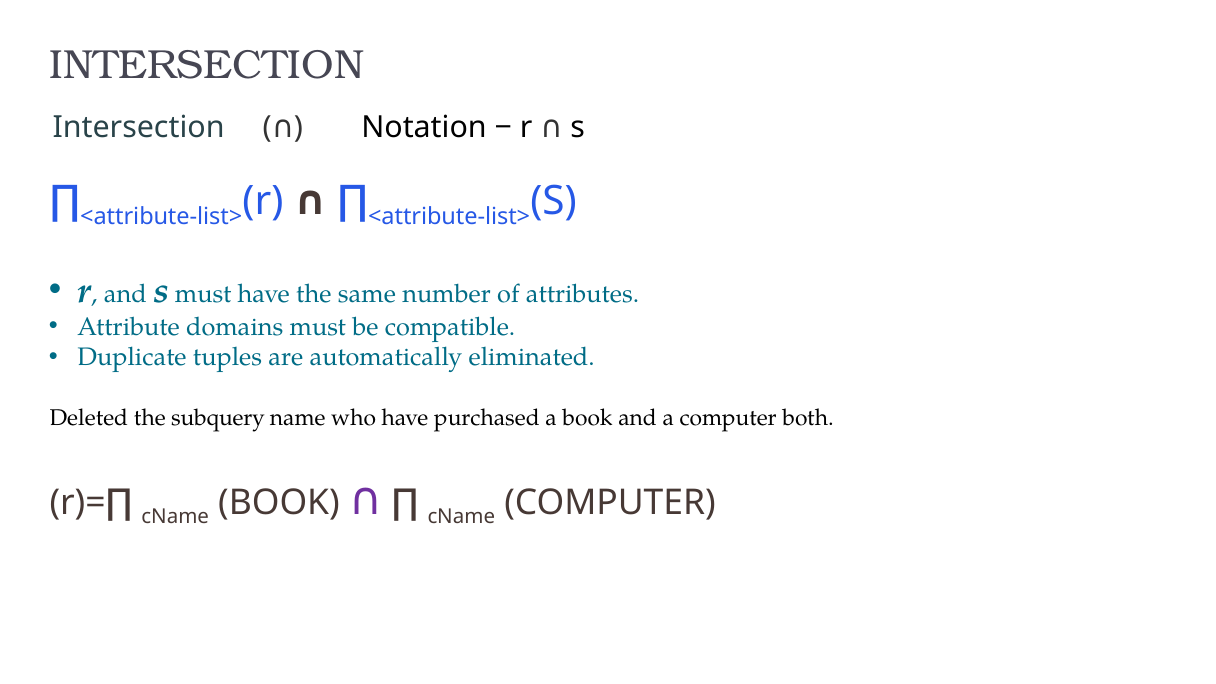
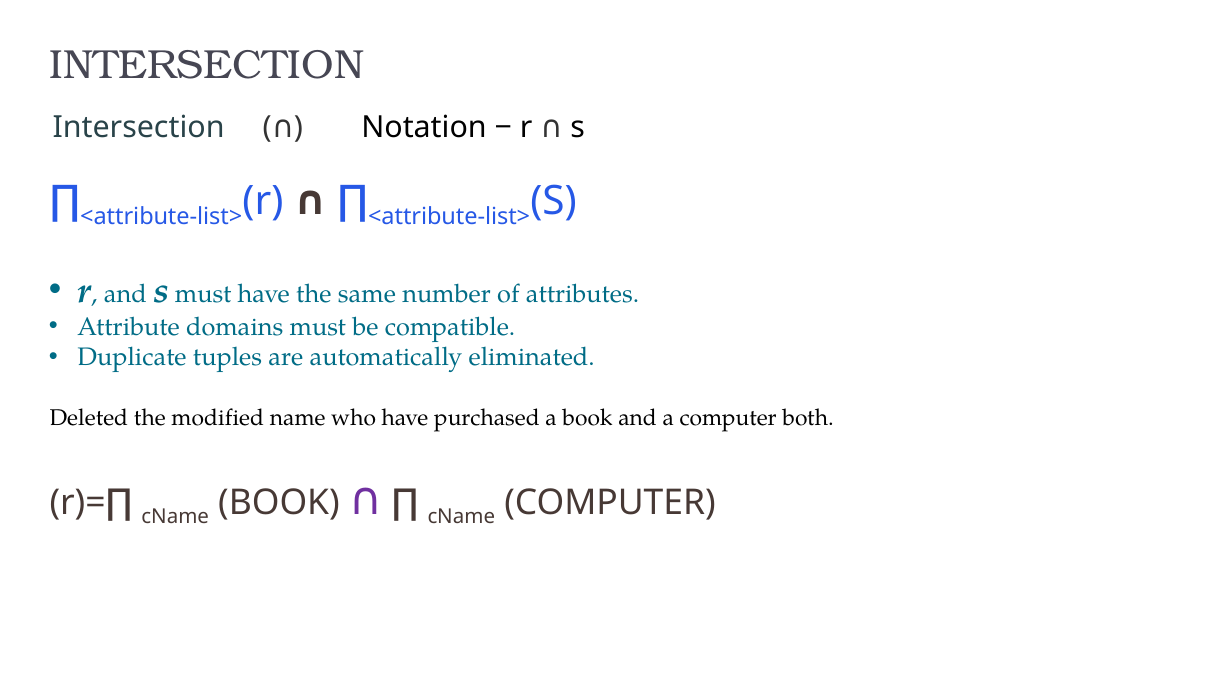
subquery: subquery -> modified (218, 418)
